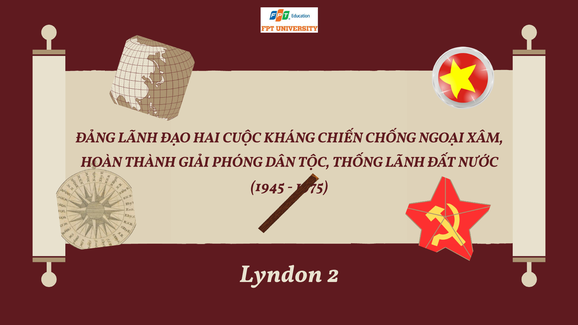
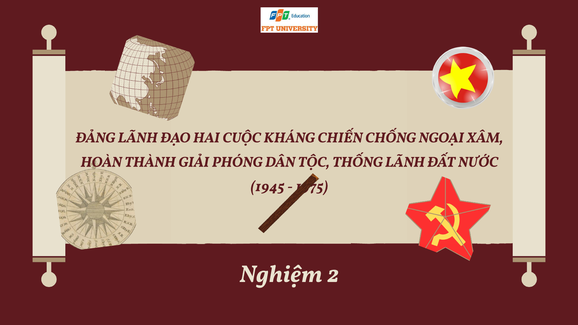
Lyndon: Lyndon -> Nghiệm (281, 274)
